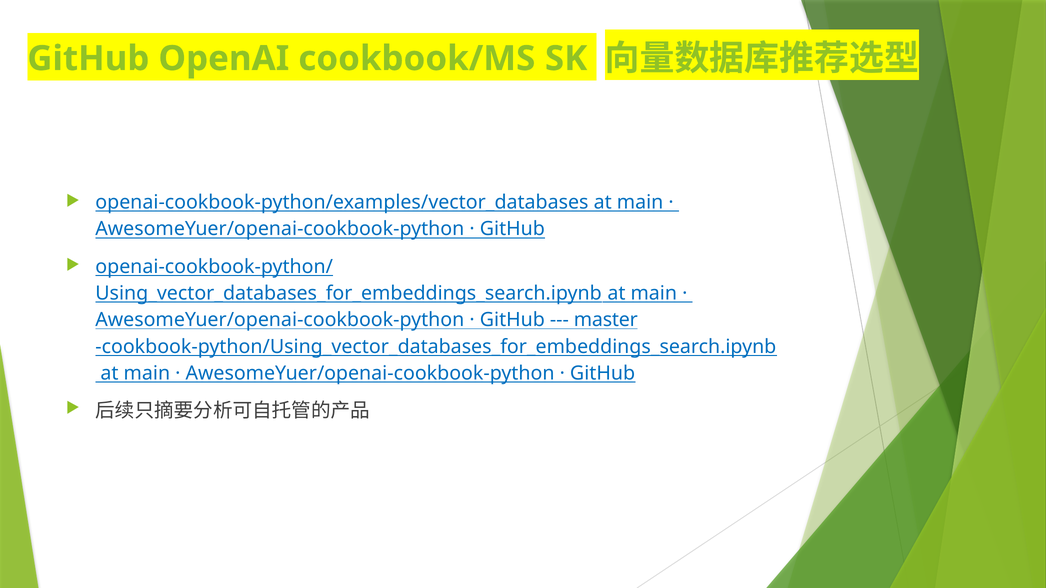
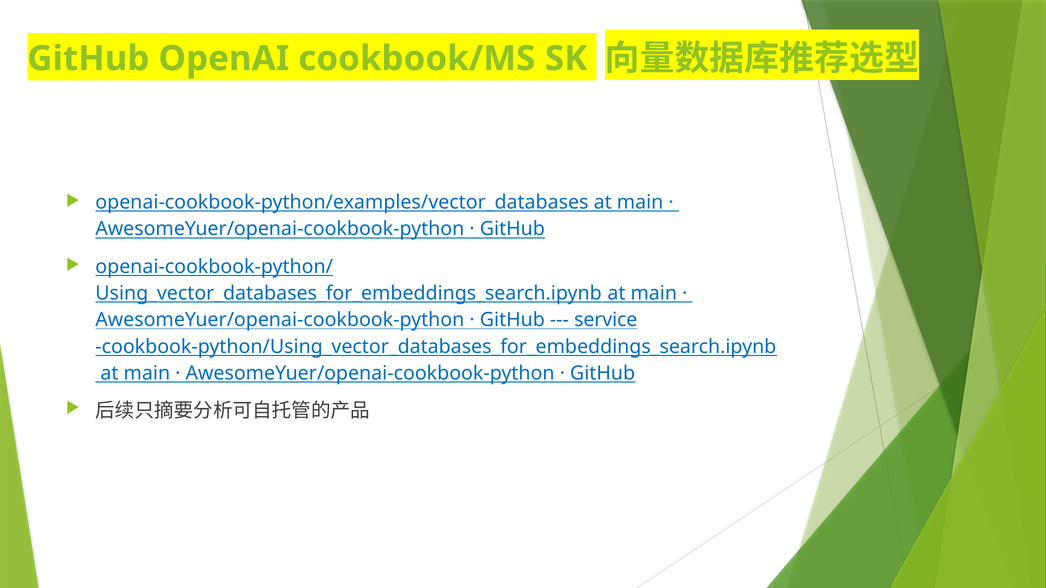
master: master -> service (606, 320)
